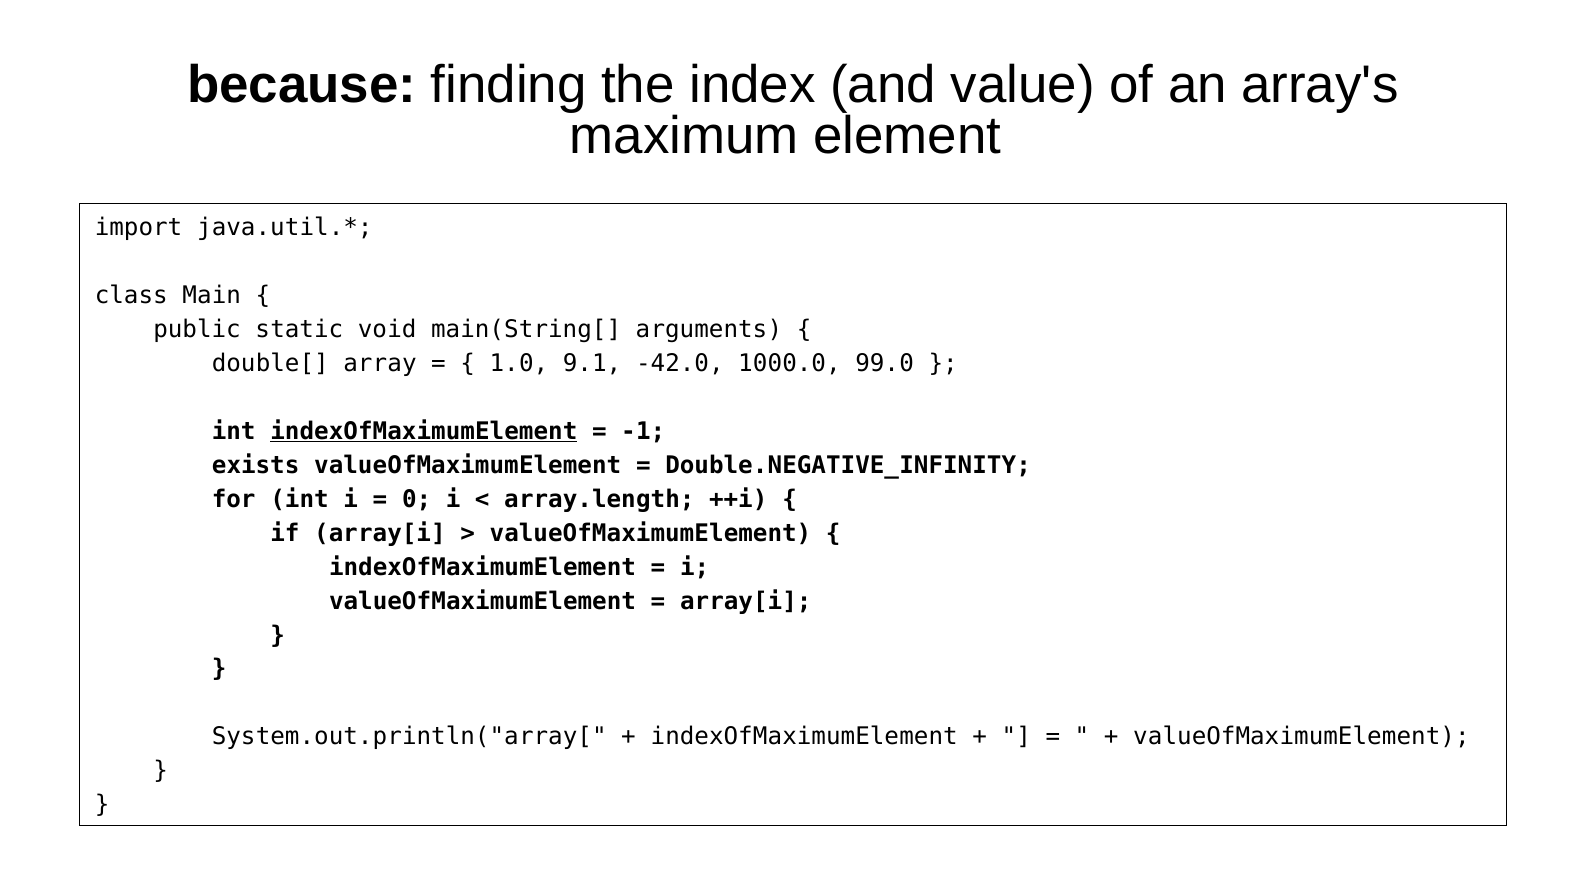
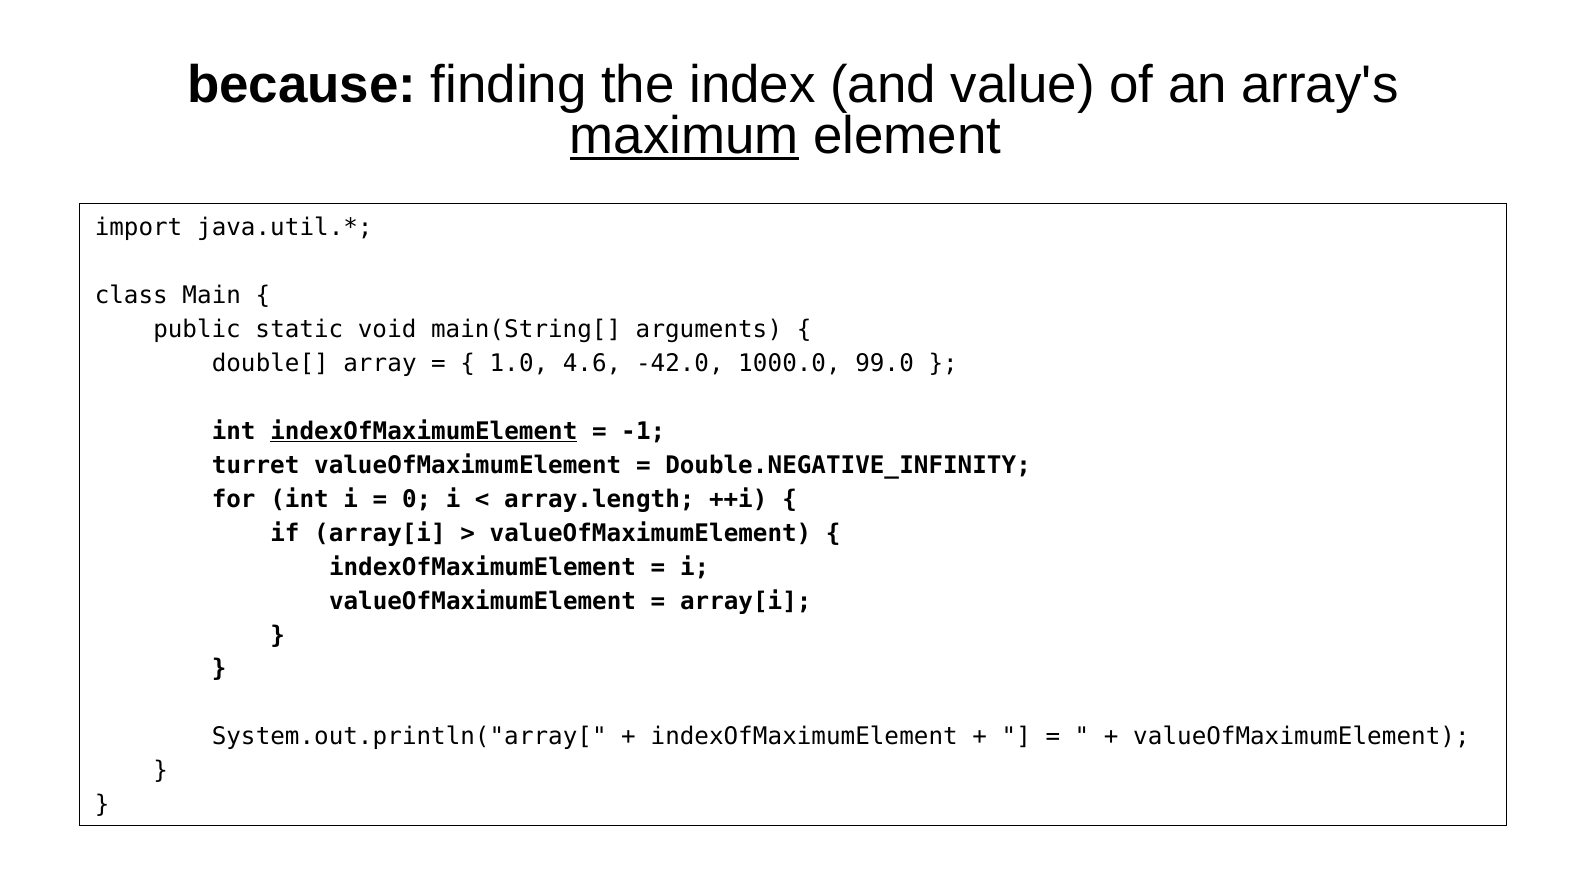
maximum underline: none -> present (684, 136)
9.1: 9.1 -> 4.6 (592, 363)
exists: exists -> turret (256, 465)
